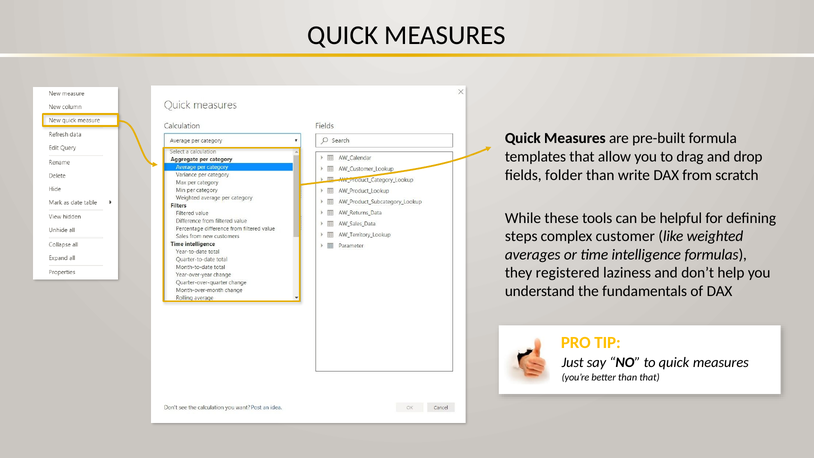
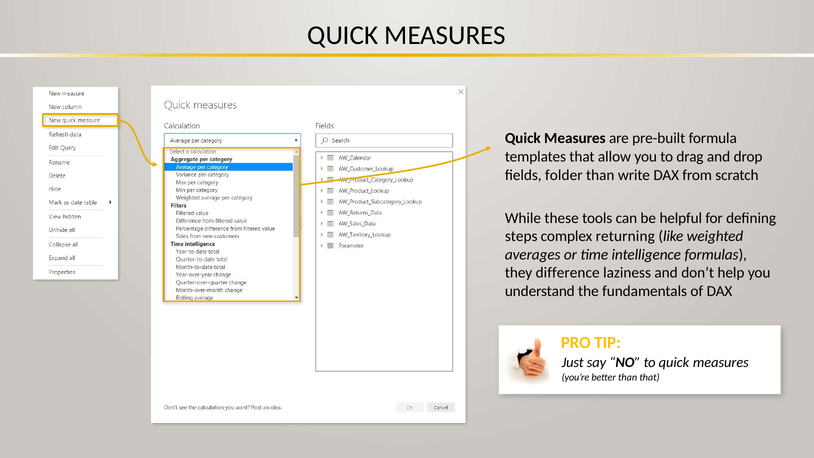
customer: customer -> returning (625, 236)
registered: registered -> difference (568, 273)
